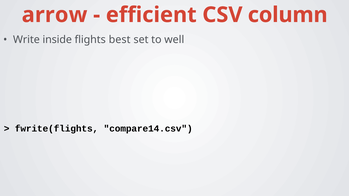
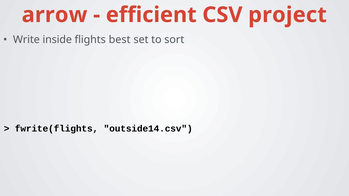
column: column -> project (287, 15)
well: well -> sort (174, 40)
compare14.csv: compare14.csv -> outside14.csv (148, 129)
